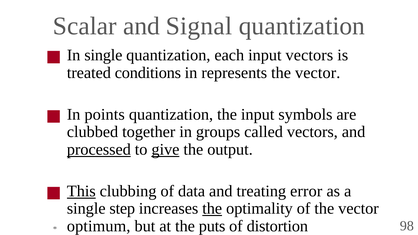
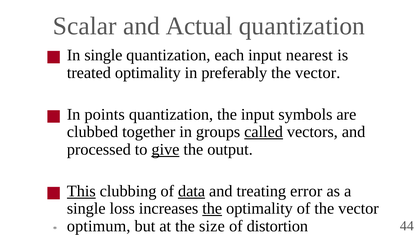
Signal: Signal -> Actual (199, 26)
input vectors: vectors -> nearest (309, 55)
treated conditions: conditions -> optimality (148, 73)
represents: represents -> preferably (234, 73)
called underline: none -> present (264, 132)
processed underline: present -> none (99, 150)
data underline: none -> present (192, 191)
step: step -> loss (122, 209)
puts: puts -> size (212, 226)
98: 98 -> 44 (407, 226)
